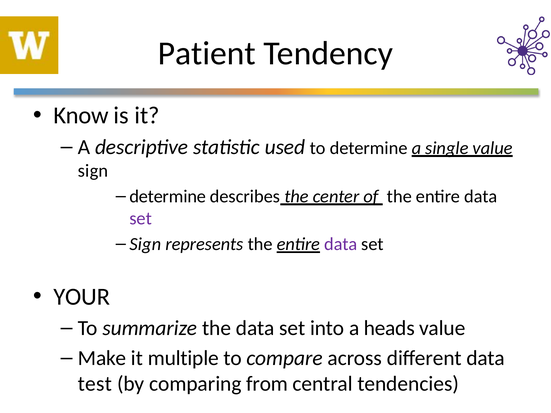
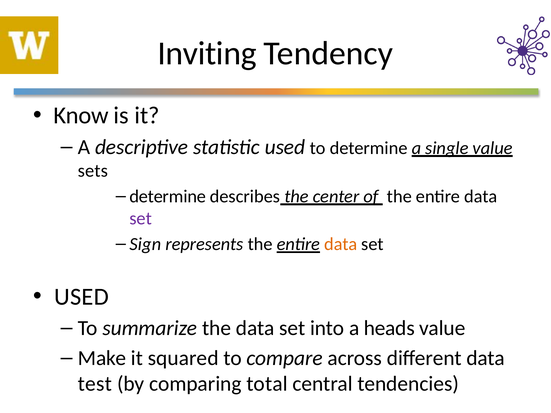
Patient: Patient -> Inviting (207, 53)
sign: sign -> sets (93, 171)
data colour: purple -> orange (341, 244)
YOUR: YOUR -> USED (82, 297)
multiple: multiple -> squared (183, 358)
from: from -> total (267, 384)
